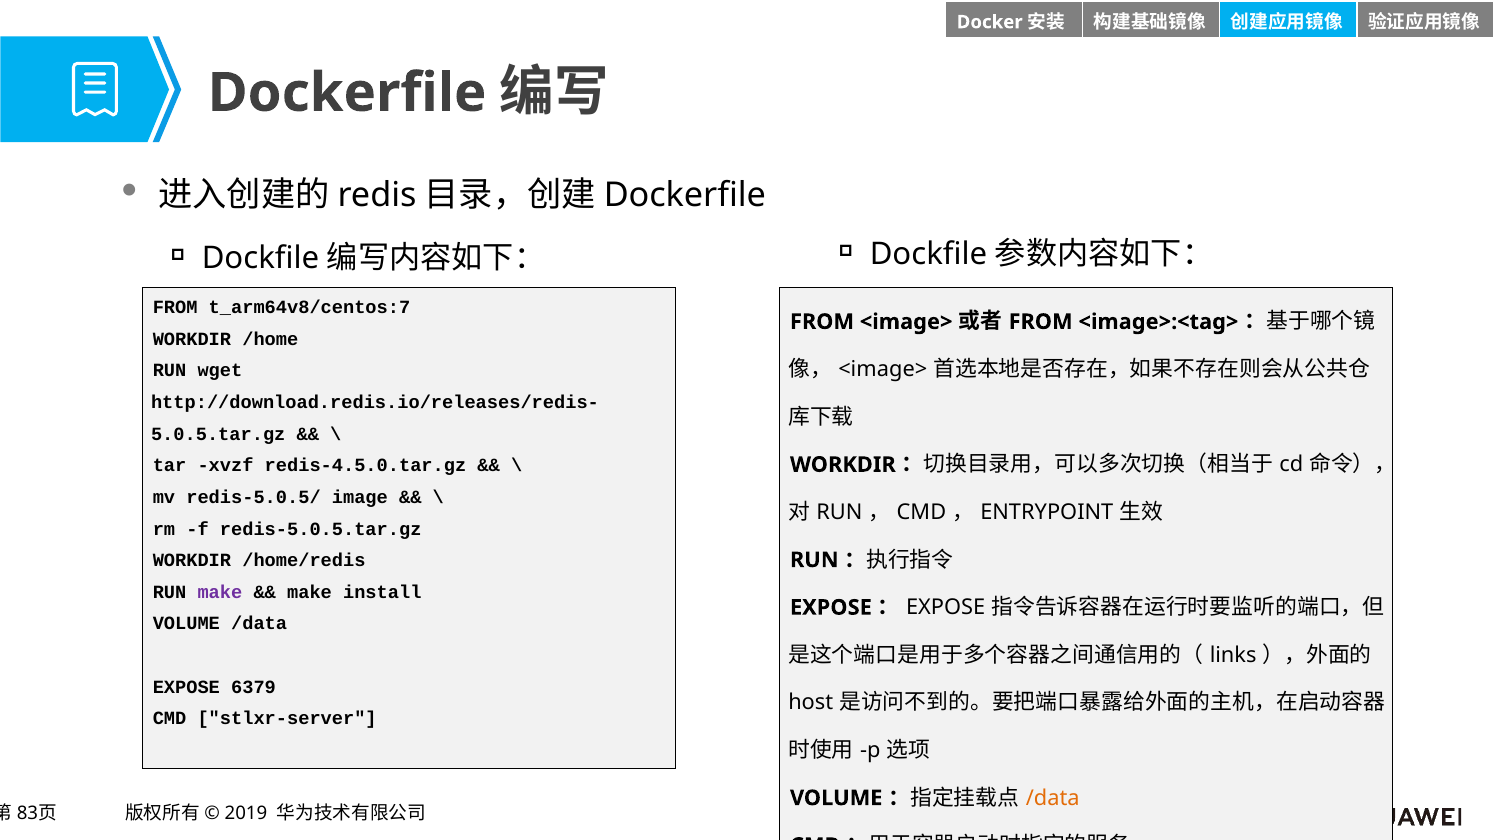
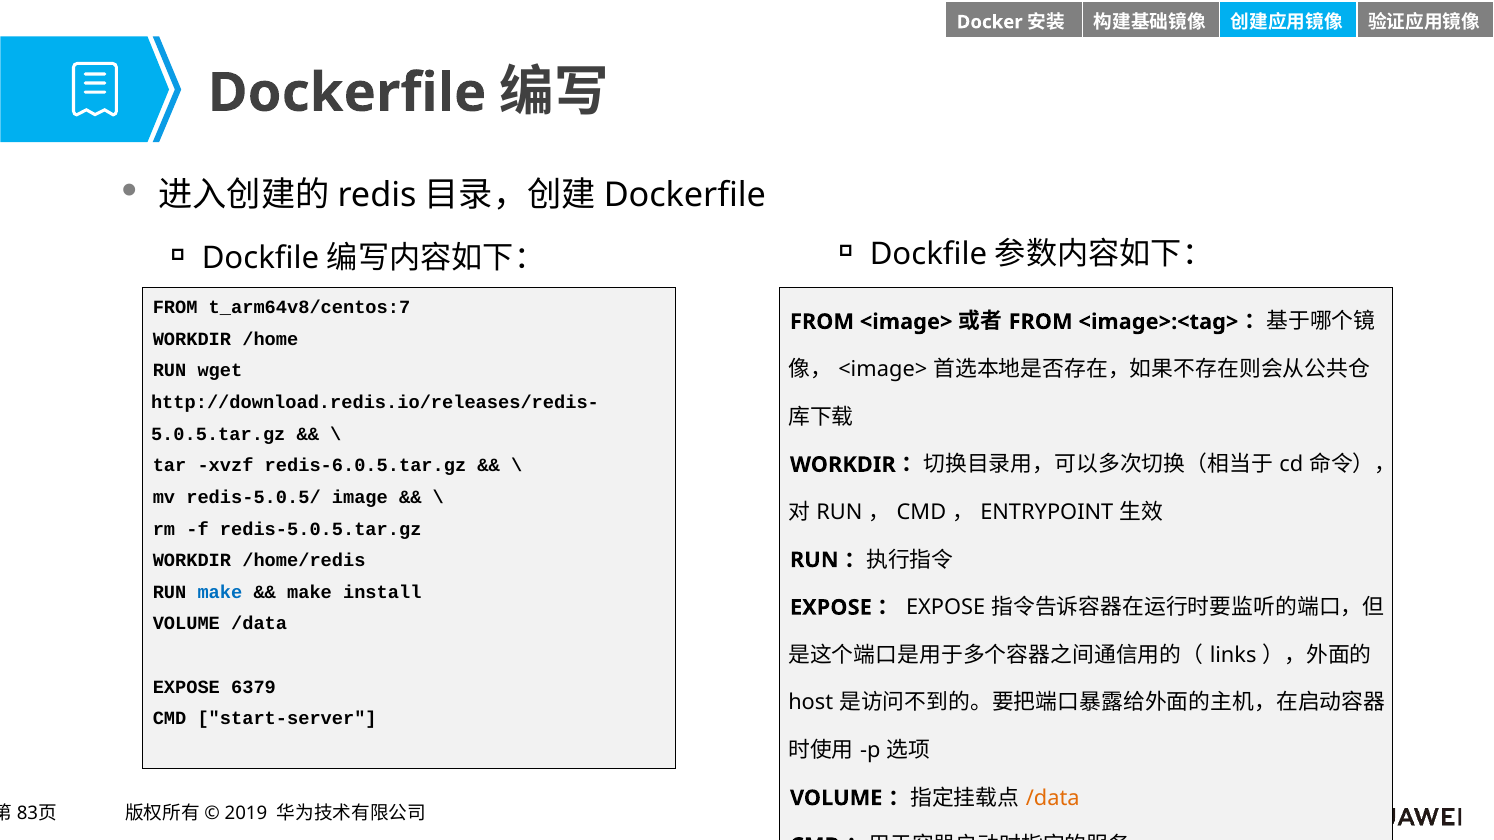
redis-4.5.0.tar.gz: redis-4.5.0.tar.gz -> redis-6.0.5.tar.gz (365, 466)
make colour: purple -> blue (220, 592)
stlxr-server: stlxr-server -> start-server (287, 719)
